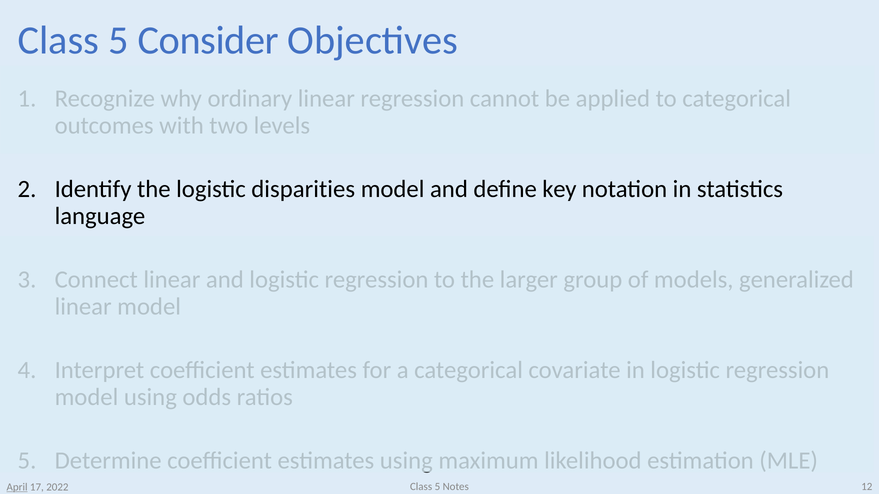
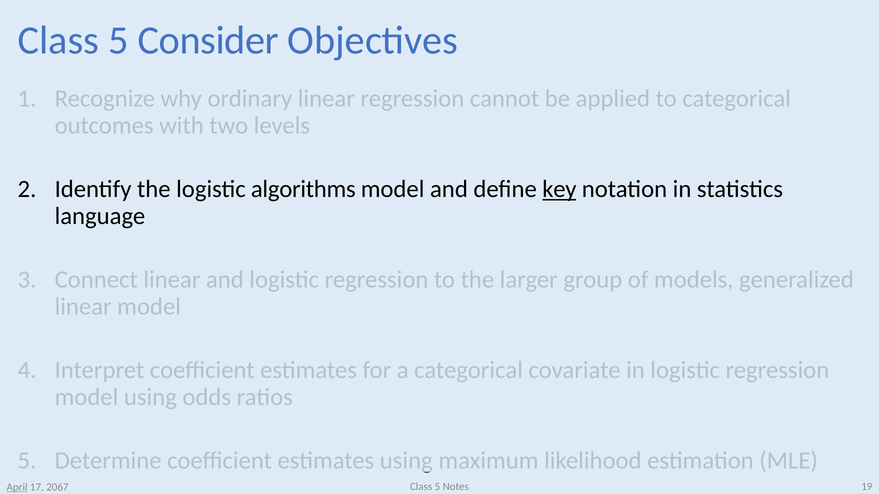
disparities: disparities -> algorithms (303, 189)
key underline: none -> present (559, 189)
12: 12 -> 19 (867, 487)
2022: 2022 -> 2067 (57, 488)
